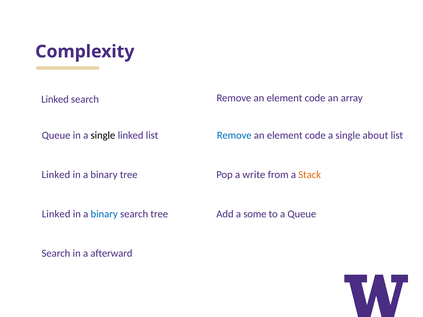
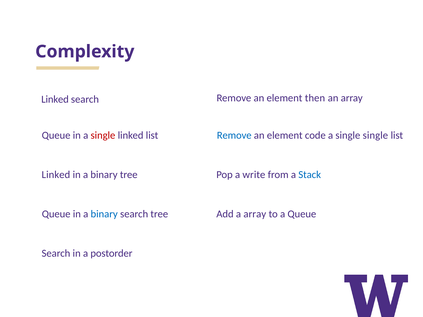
code: code -> then (315, 98)
single colour: black -> red (103, 135)
single about: about -> single (375, 135)
Stack colour: orange -> blue (310, 175)
Linked: Linked -> Queue (56, 214)
a some: some -> array (255, 214)
afterward: afterward -> postorder (111, 253)
